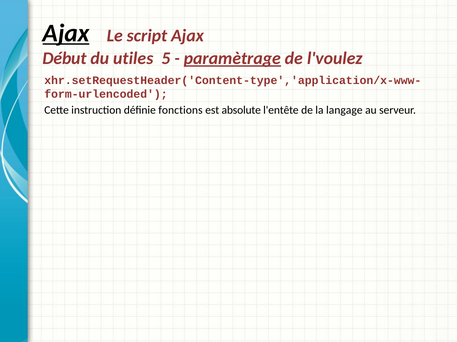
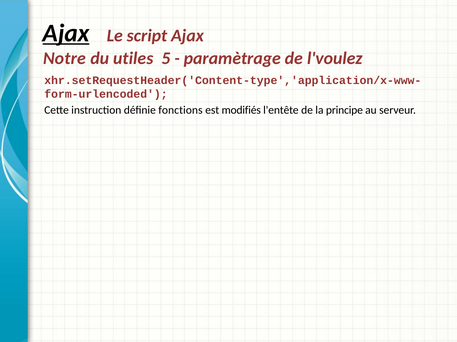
Début: Début -> Notre (64, 58)
paramètrage underline: present -> none (232, 58)
absolute: absolute -> modifiés (241, 110)
langage: langage -> principe (344, 110)
